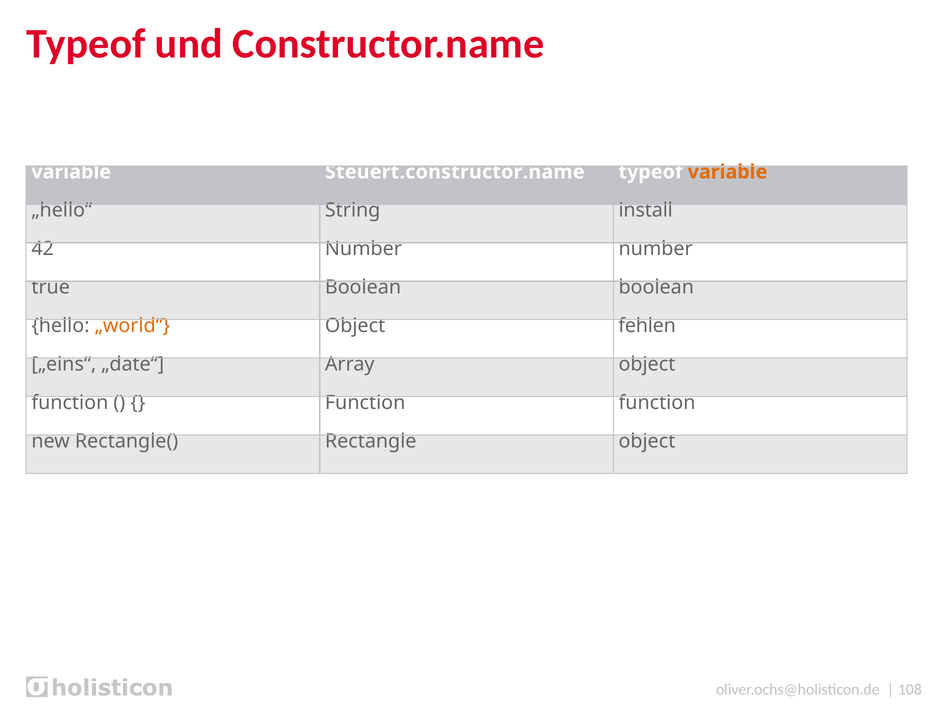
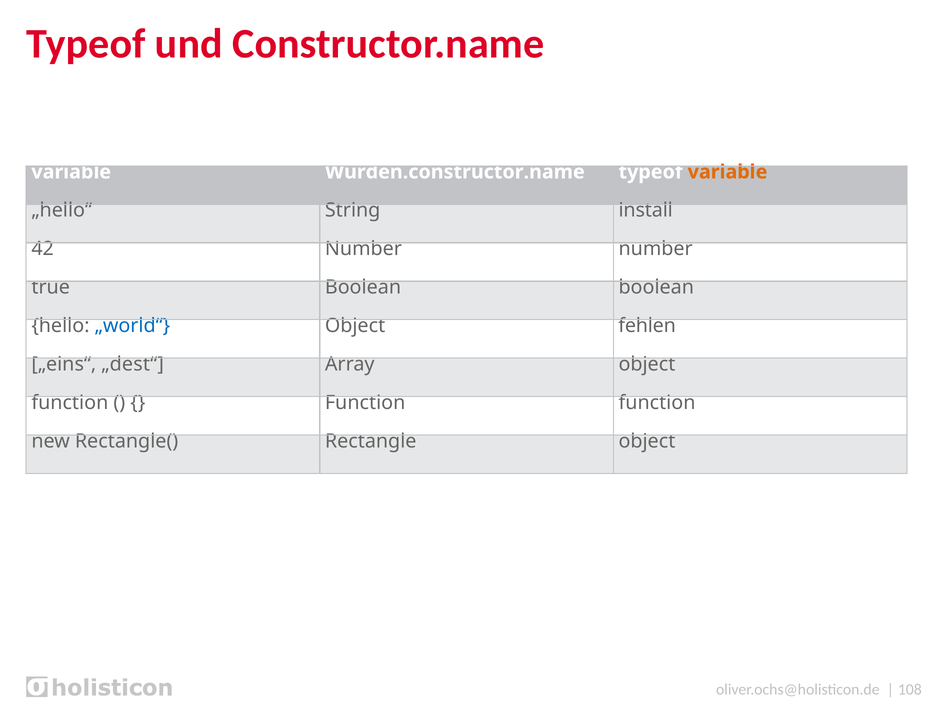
Steuert.constructor.name: Steuert.constructor.name -> Wurden.constructor.name (455, 172)
„world“ colour: orange -> blue (132, 326)
„date“: „date“ -> „dest“ (133, 364)
